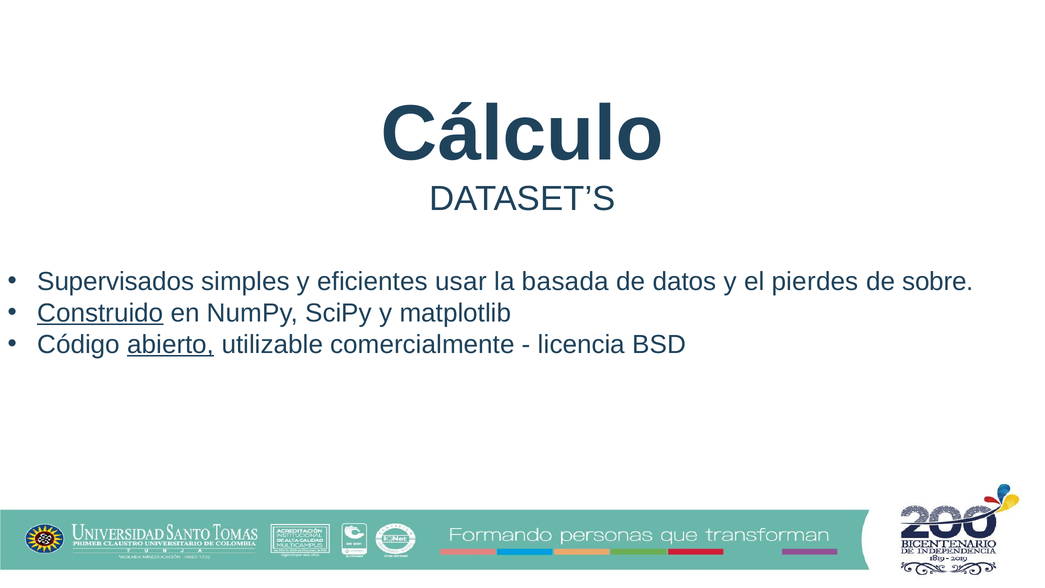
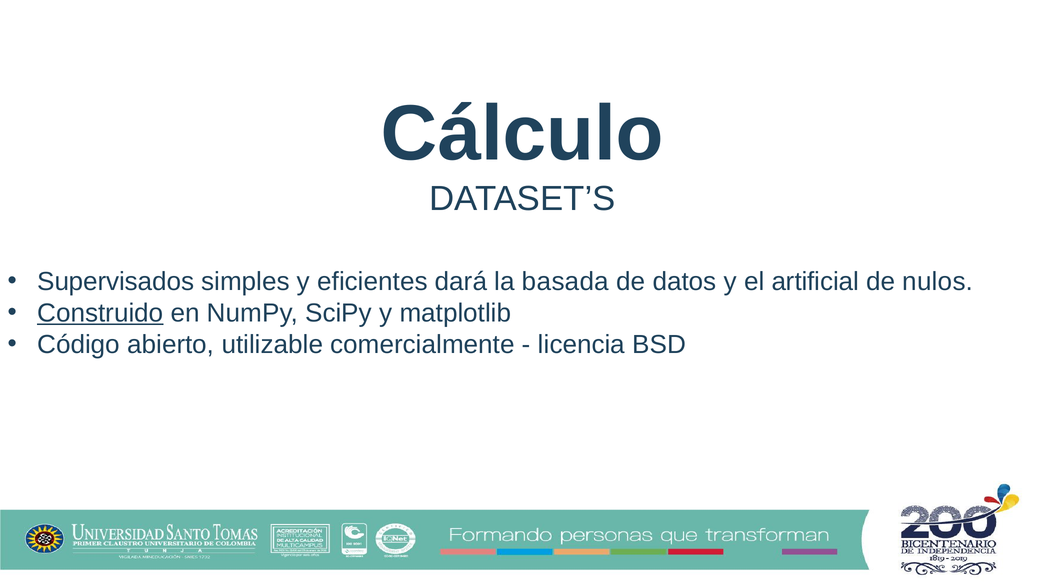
usar: usar -> dará (461, 282)
pierdes: pierdes -> artificial (815, 282)
sobre: sobre -> nulos (938, 282)
abierto underline: present -> none (171, 344)
